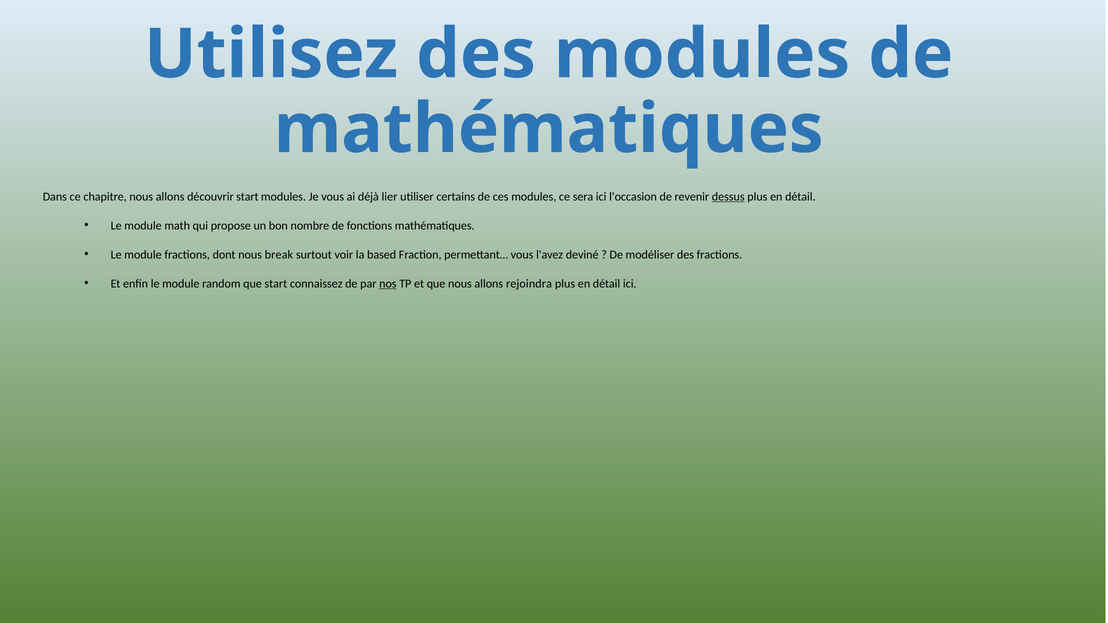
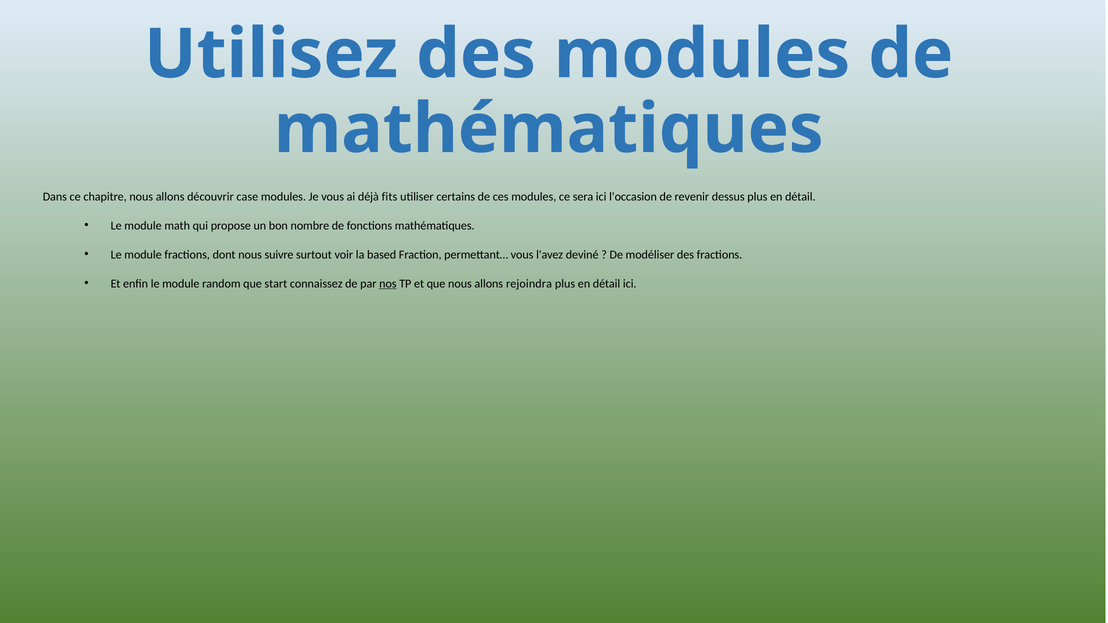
découvrir start: start -> case (247, 197)
lier: lier -> fits (389, 197)
dessus underline: present -> none (728, 197)
break: break -> suivre (279, 255)
